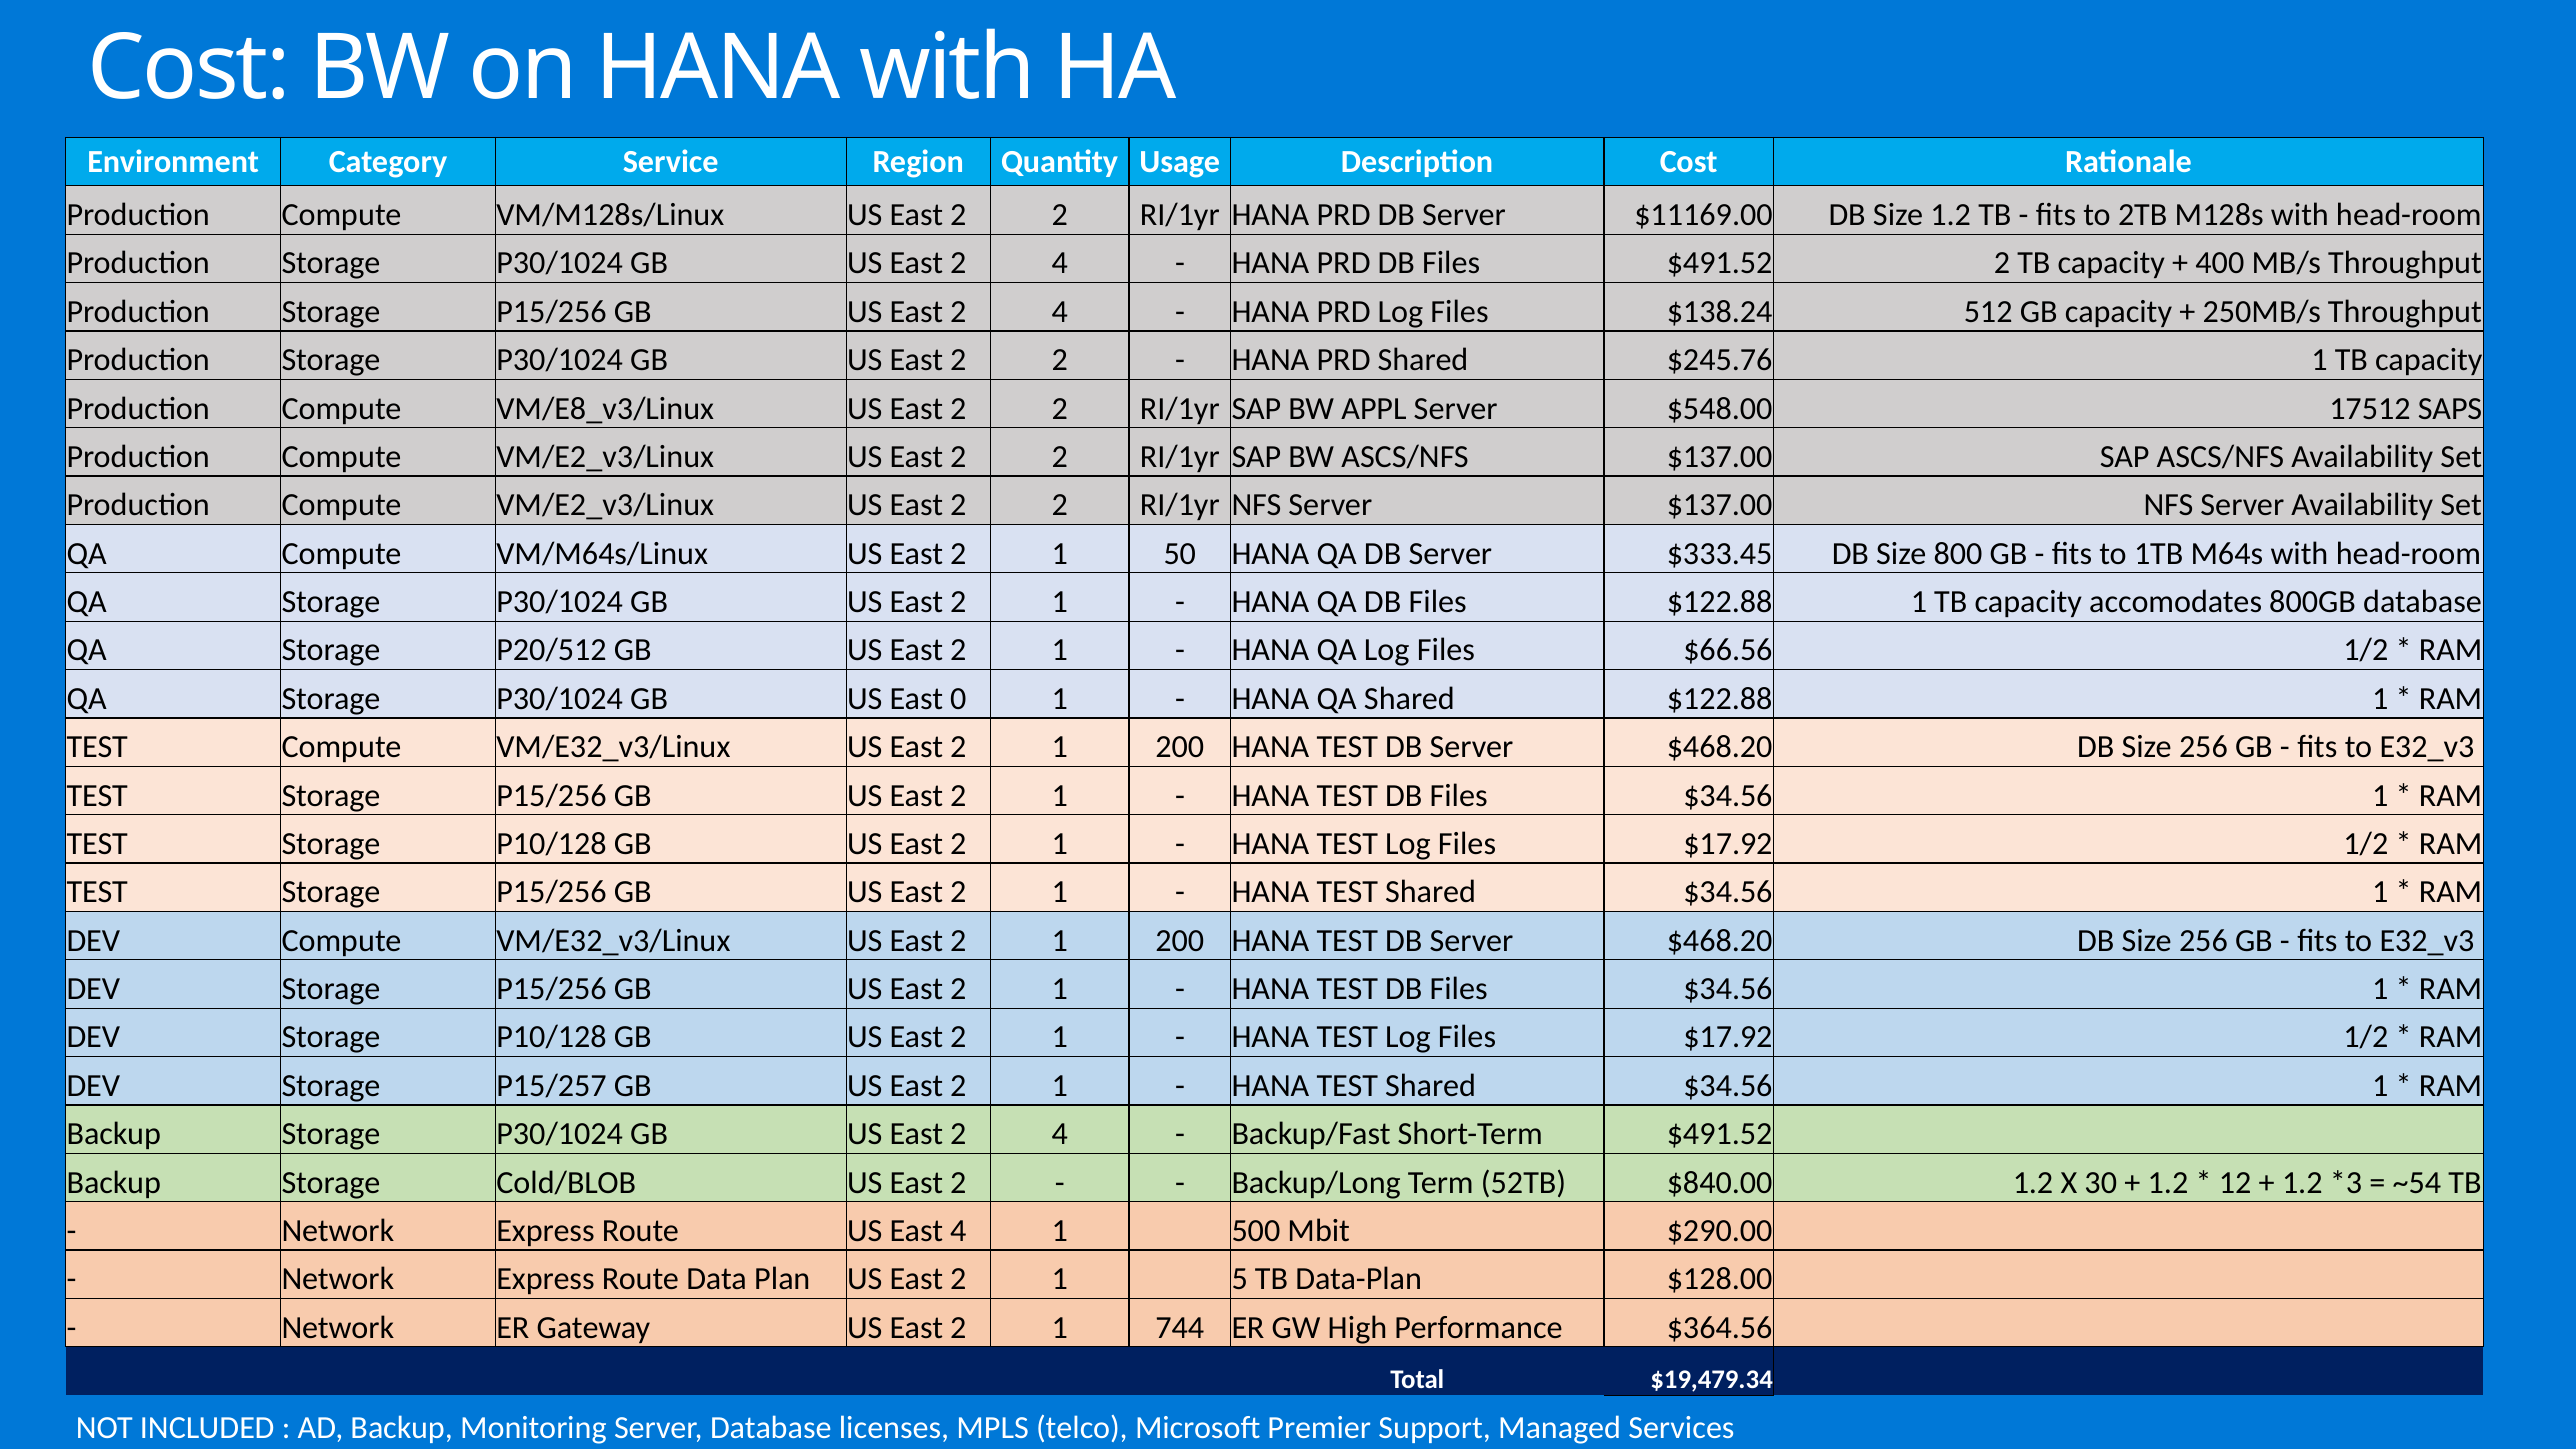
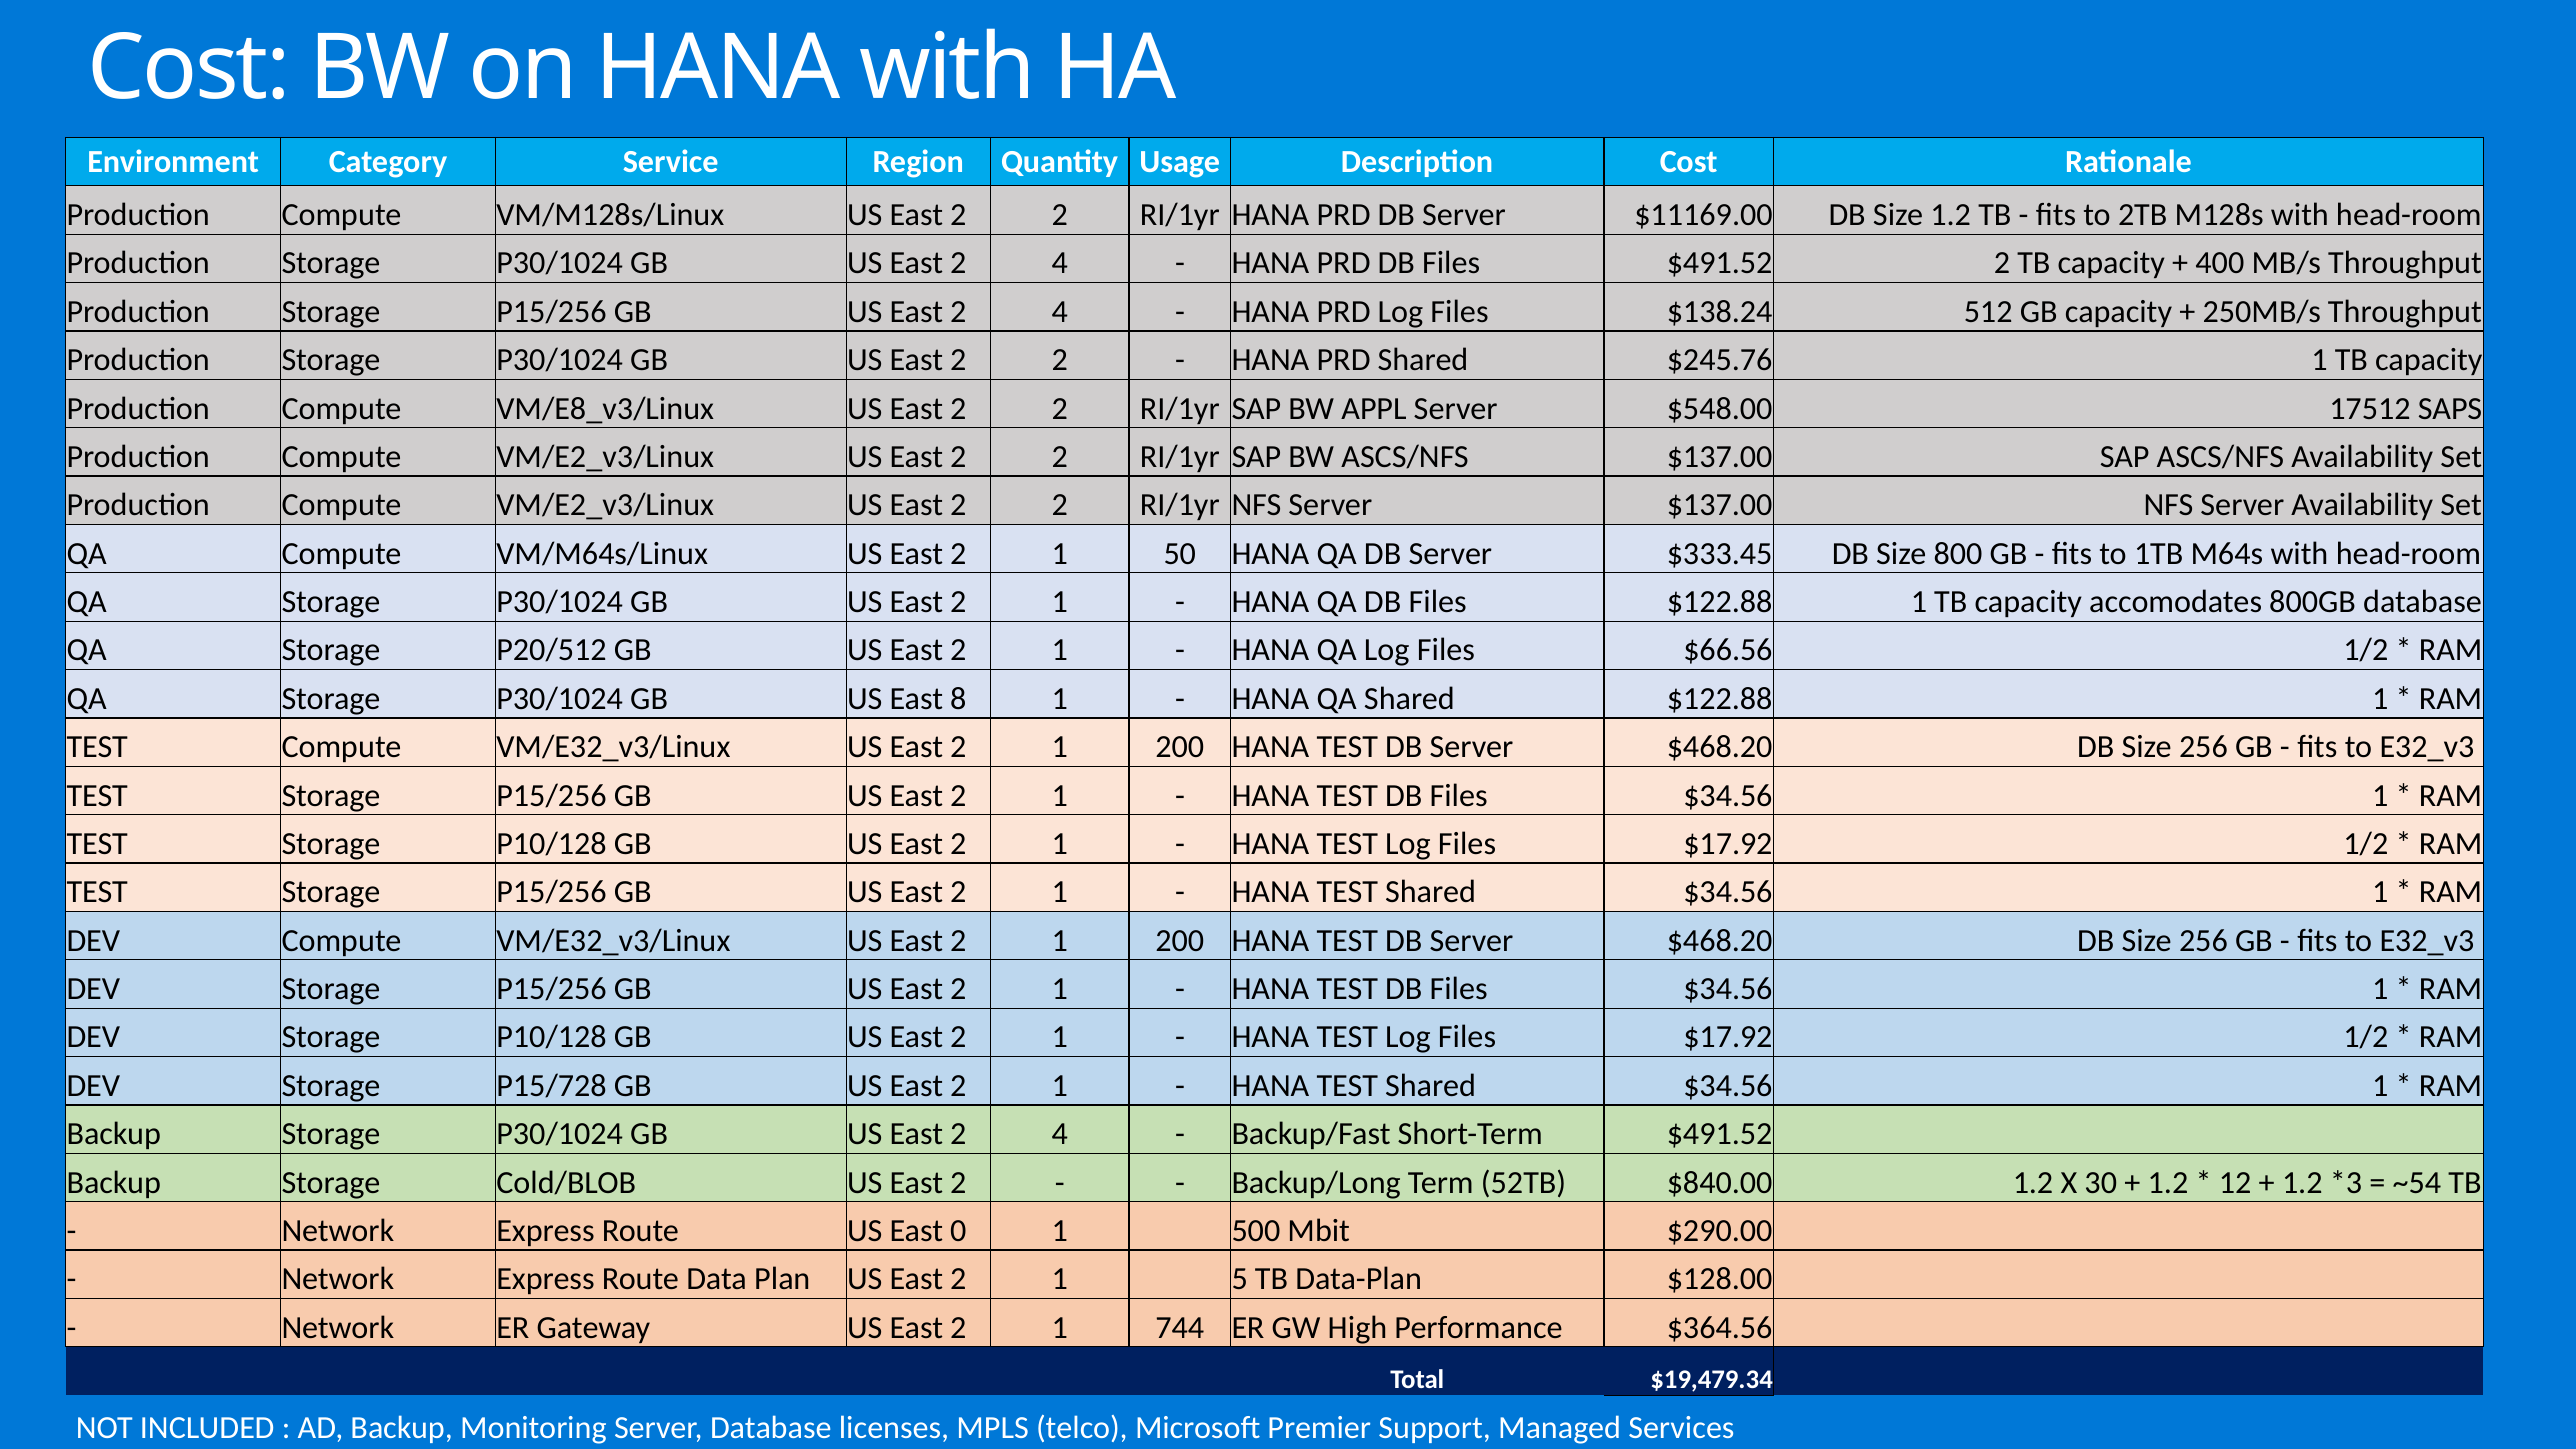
0: 0 -> 8 (958, 699)
P15/257: P15/257 -> P15/728 (552, 1086)
East 4: 4 -> 0 (958, 1231)
